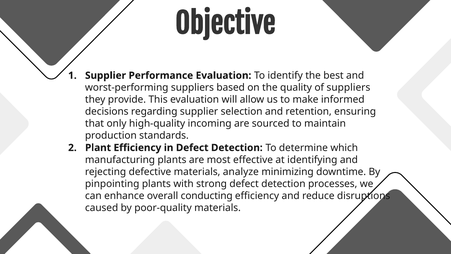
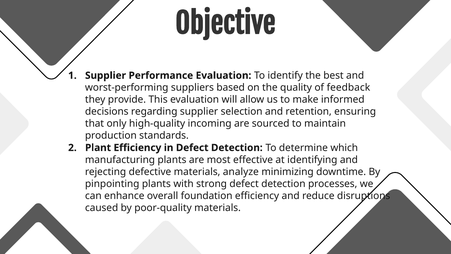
of suppliers: suppliers -> feedback (348, 87)
conducting: conducting -> foundation (207, 196)
